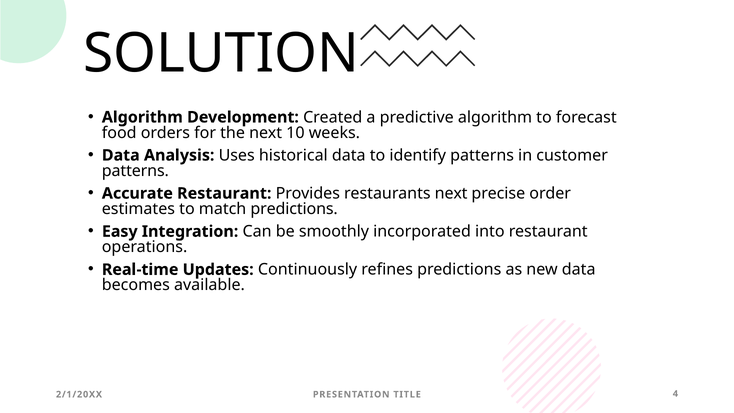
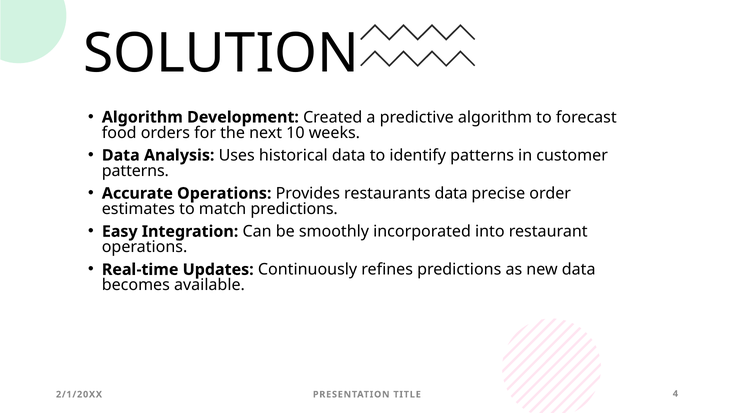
Accurate Restaurant: Restaurant -> Operations (224, 193)
restaurants next: next -> data (451, 193)
